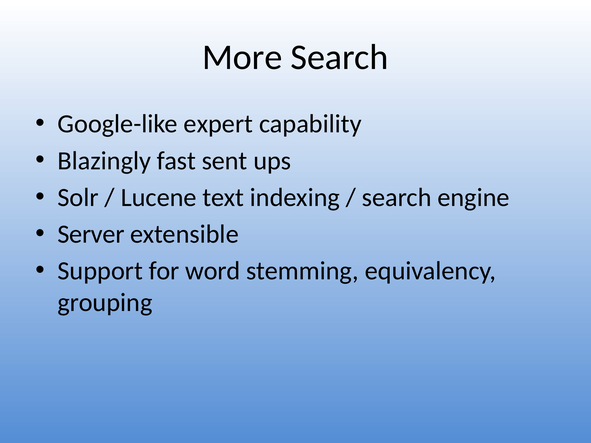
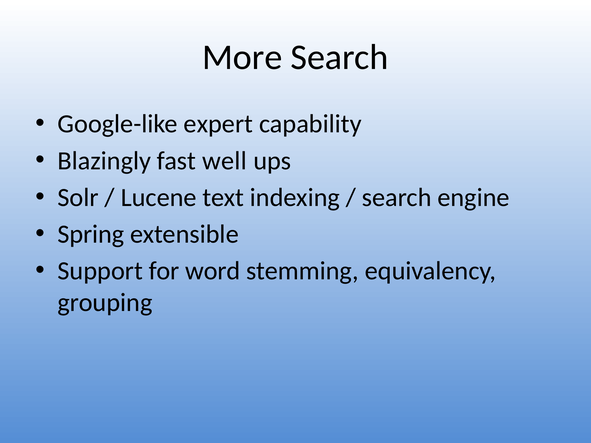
sent: sent -> well (224, 161)
Server: Server -> Spring (91, 234)
